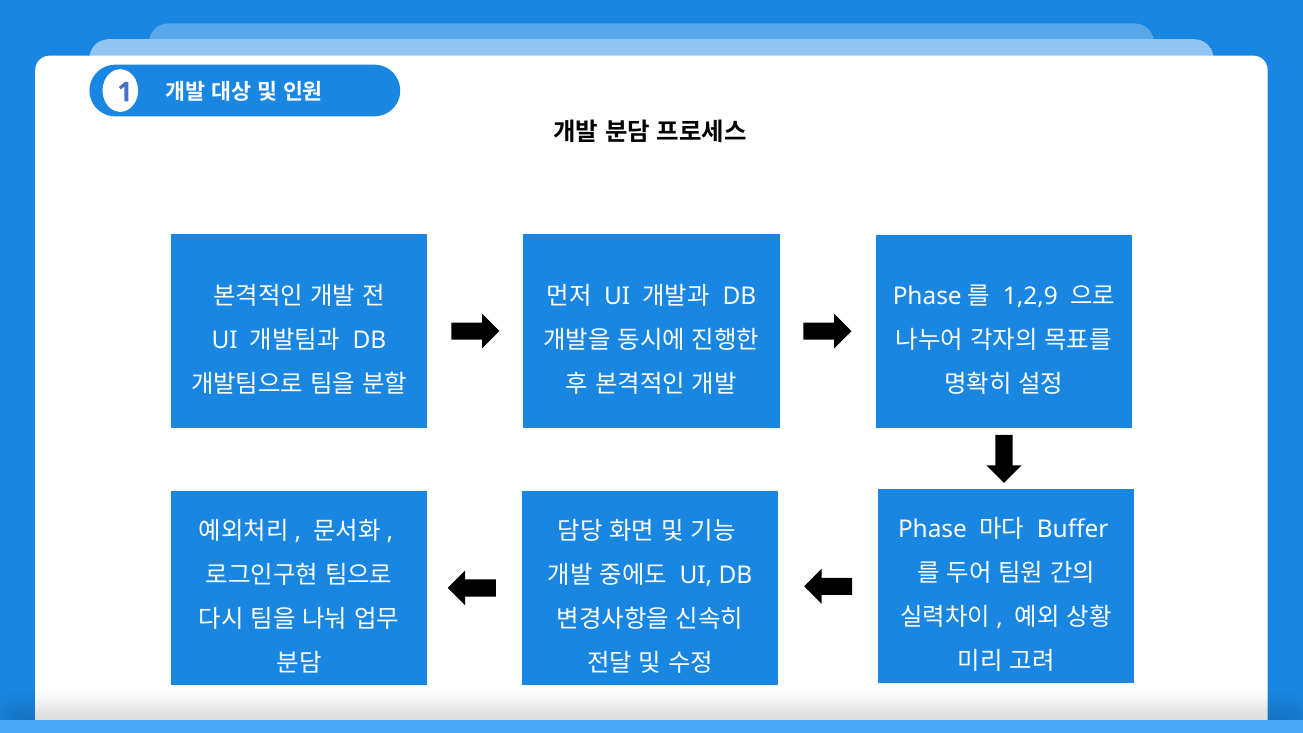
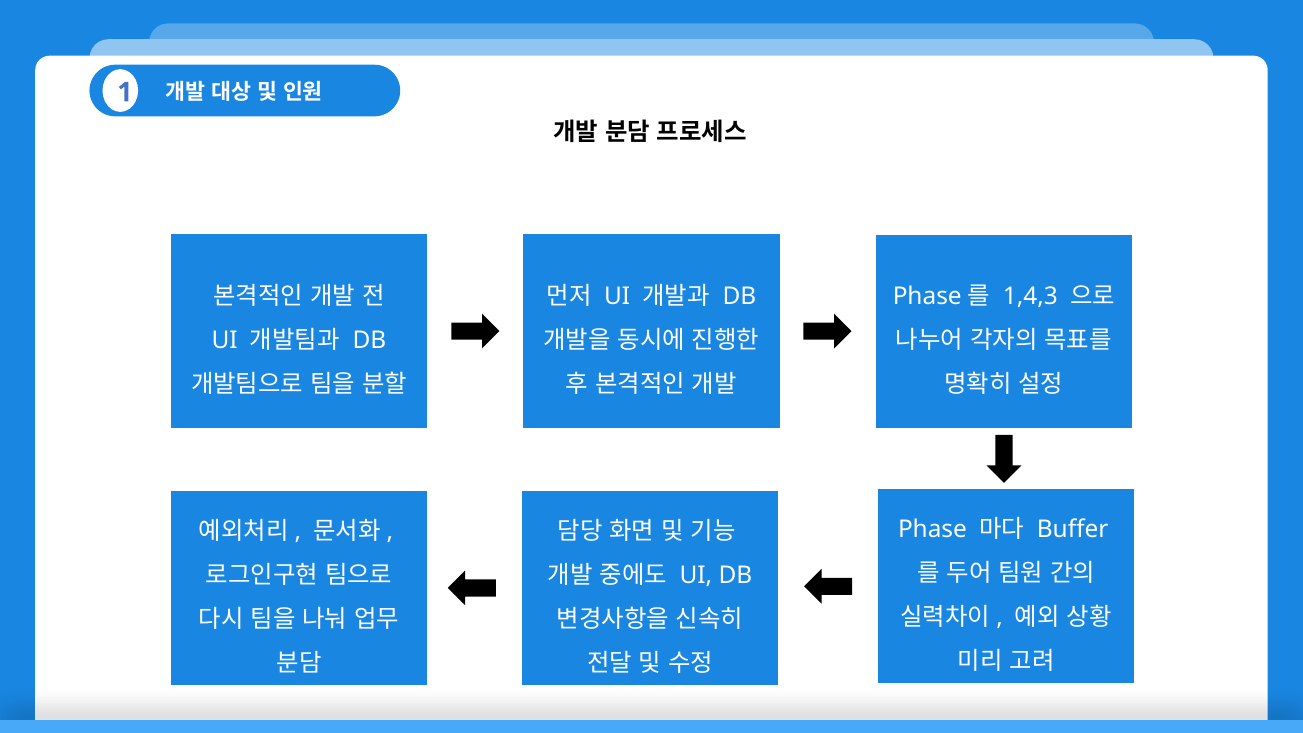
1,2,9: 1,2,9 -> 1,4,3 (1030, 296)
